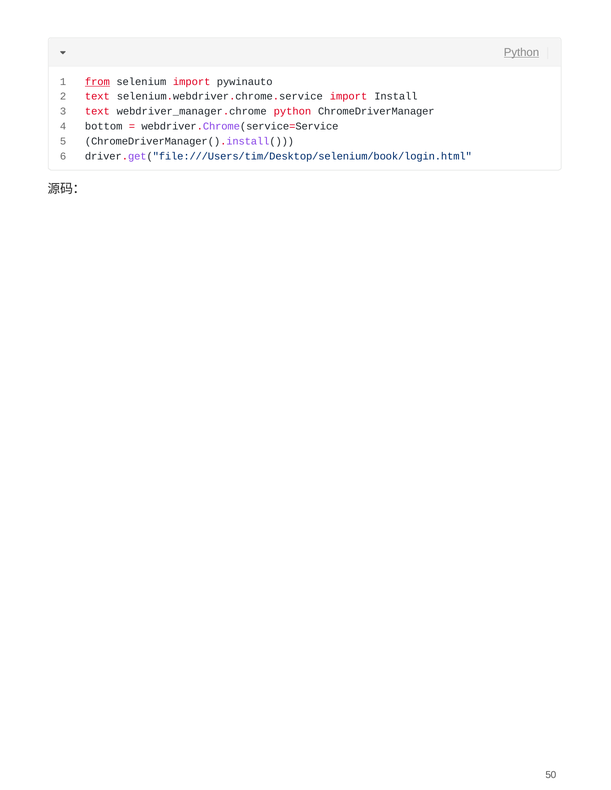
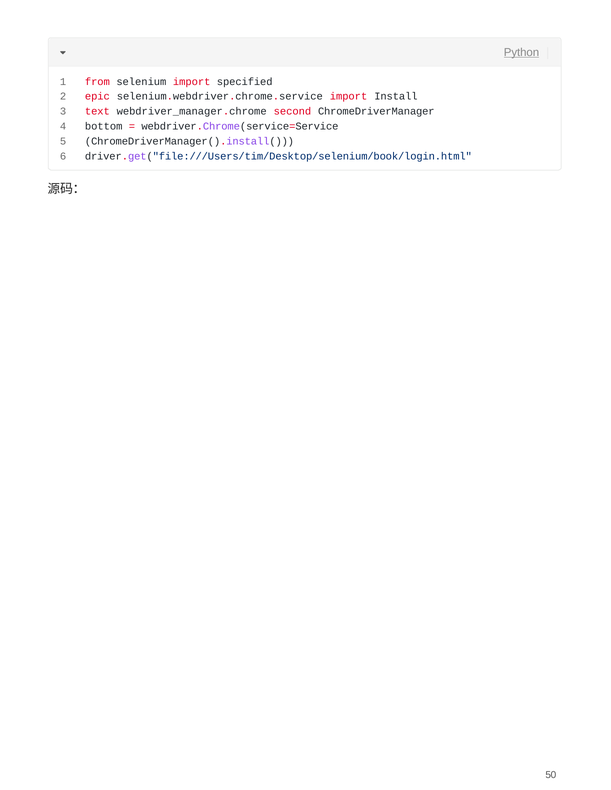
from underline: present -> none (97, 82)
pywinauto: pywinauto -> specified (245, 82)
text: text -> epic (97, 97)
webdriver_manager.chrome python: python -> second (292, 112)
